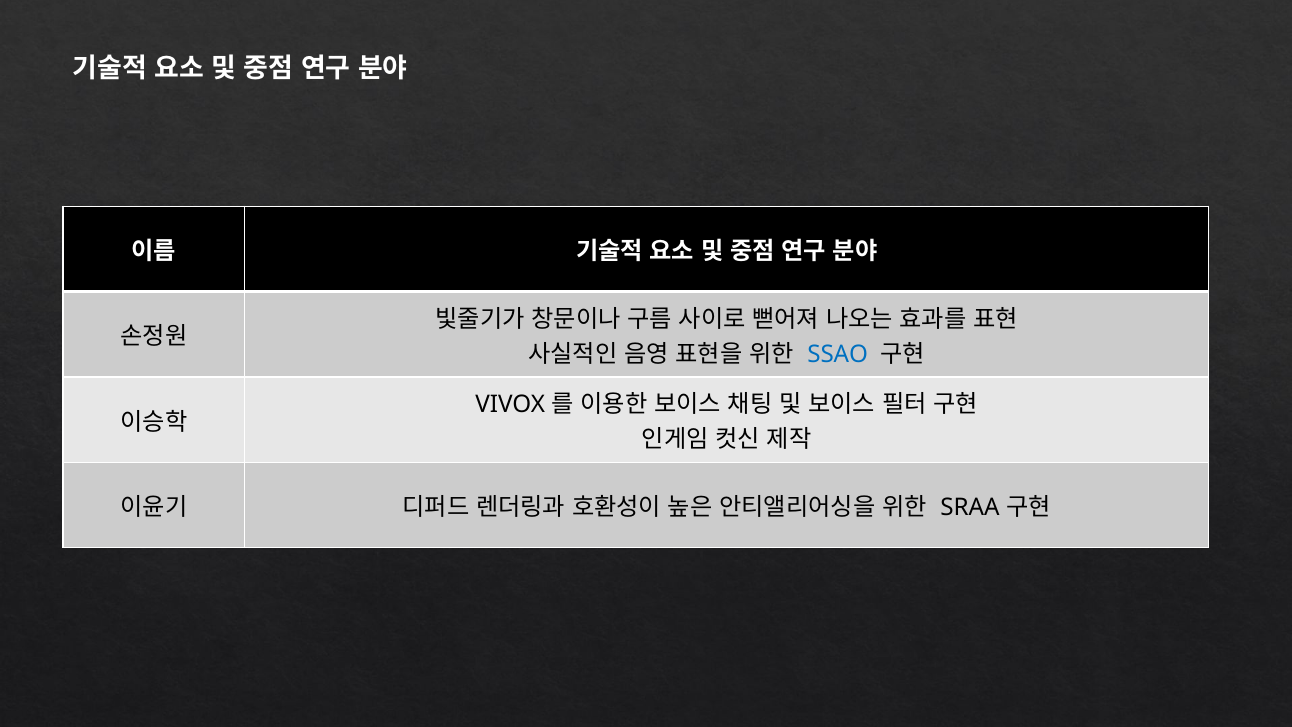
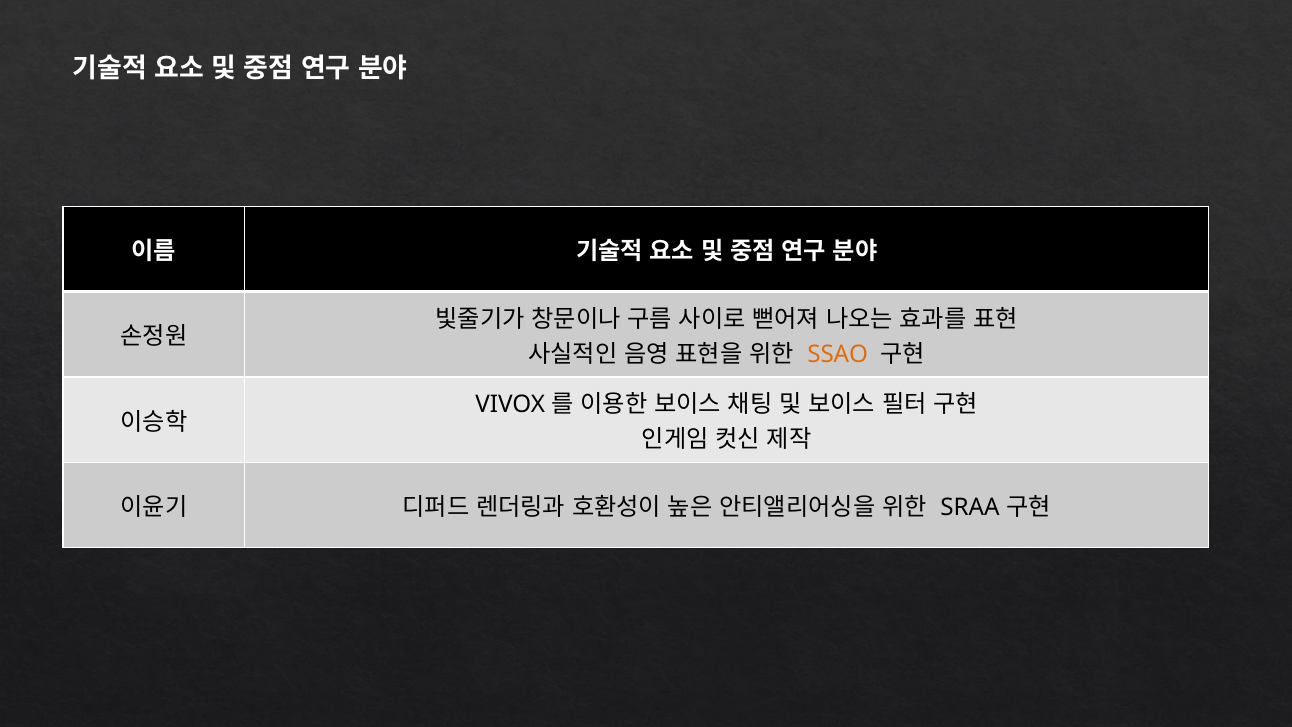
SSAO colour: blue -> orange (838, 354)
